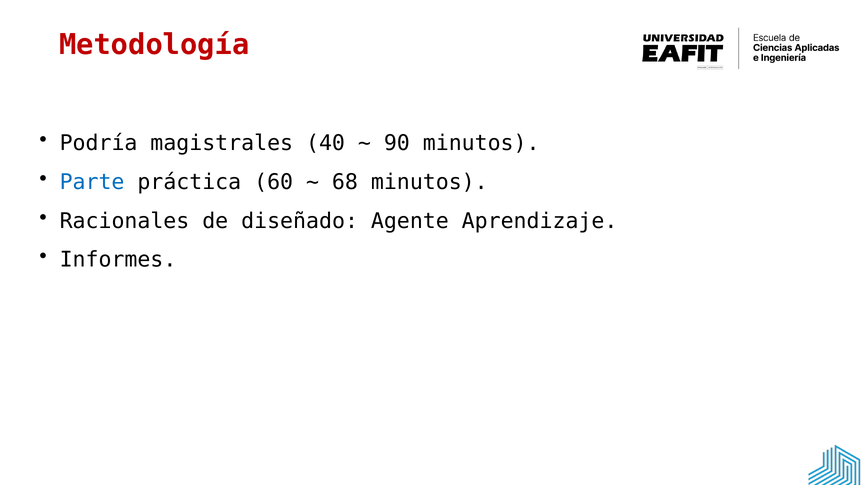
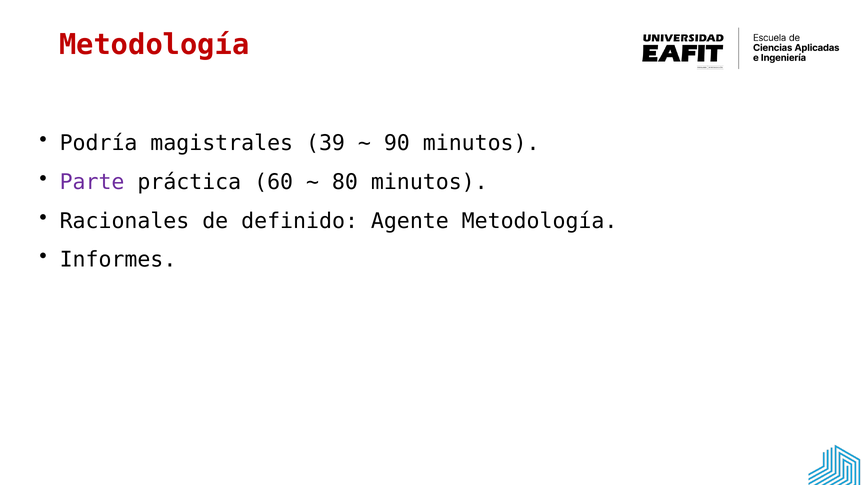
40: 40 -> 39 (326, 143)
Parte colour: blue -> purple (92, 182)
68: 68 -> 80 (345, 182)
diseñado: diseñado -> definido (300, 221)
Agente Aprendizaje: Aprendizaje -> Metodología (540, 221)
